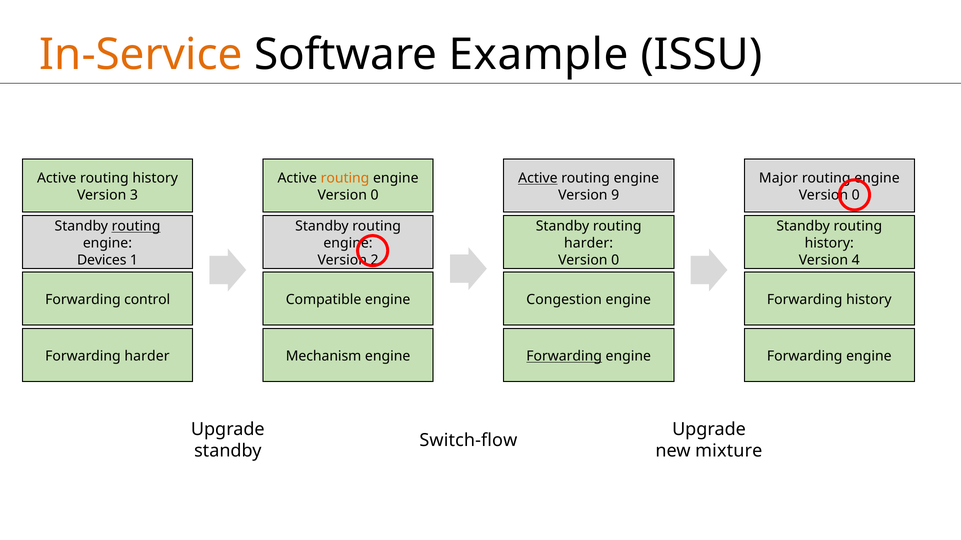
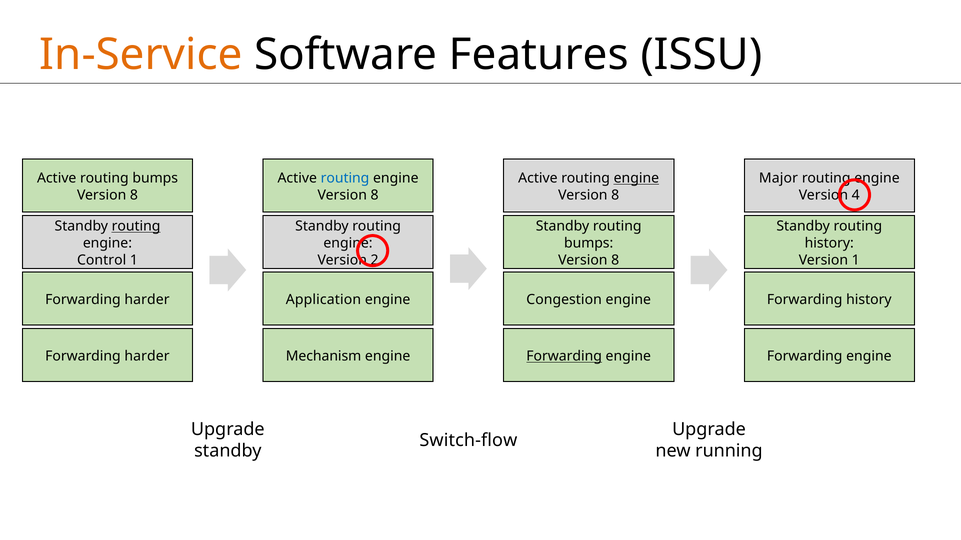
Example: Example -> Features (539, 55)
Active routing history: history -> bumps (155, 178)
routing colour: orange -> blue (345, 178)
Active underline: present -> none (538, 178)
engine underline: none -> present (636, 178)
3: 3 -> 8 (134, 195)
0: 0 -> 8 (375, 195)
9: 9 -> 8 (615, 195)
0: 0 -> 4 (856, 195)
harder: harder -> bumps (589, 243)
Devices: Devices -> Control (102, 260)
0: 0 -> 8 (615, 260)
Version 4: 4 -> 1 (856, 260)
control: control -> harder (147, 300)
Compatible: Compatible -> Application (323, 300)
mixture: mixture -> running (729, 451)
